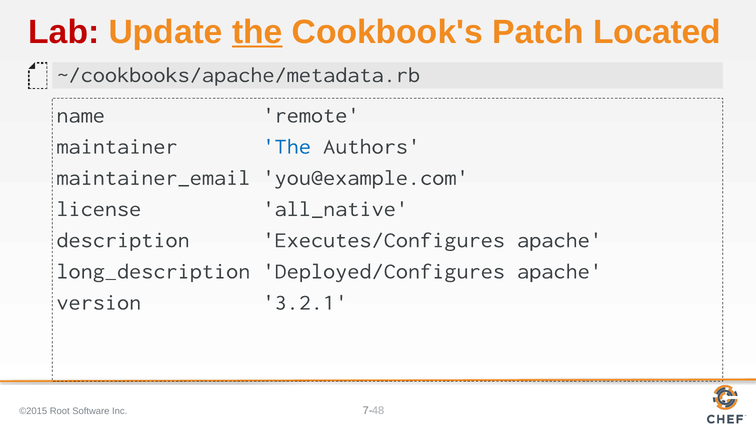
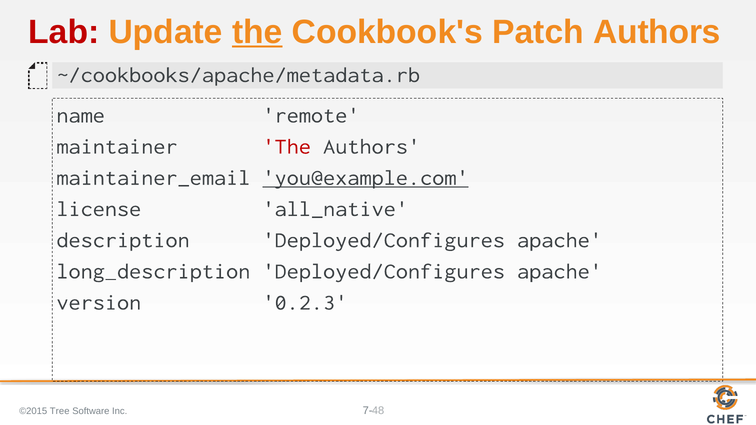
Patch Located: Located -> Authors (657, 32)
The colour: blue -> red (287, 146)
you@example.com underline: none -> present (366, 178)
description Executes/Configures: Executes/Configures -> Deployed/Configures (384, 240)
3.2.1: 3.2.1 -> 0.2.3 (305, 302)
Root: Root -> Tree (60, 411)
